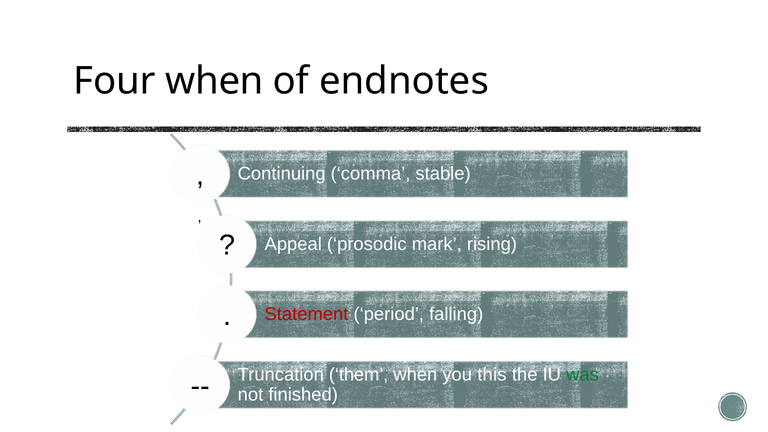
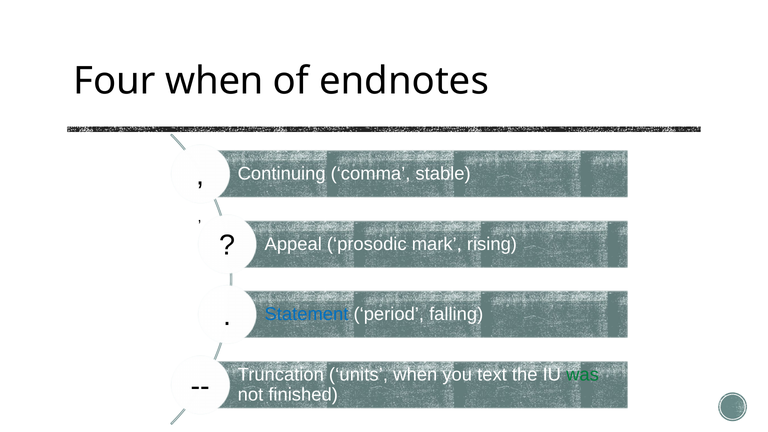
Statement colour: red -> blue (306, 314)
them: them -> units (359, 375)
this: this -> text (492, 375)
